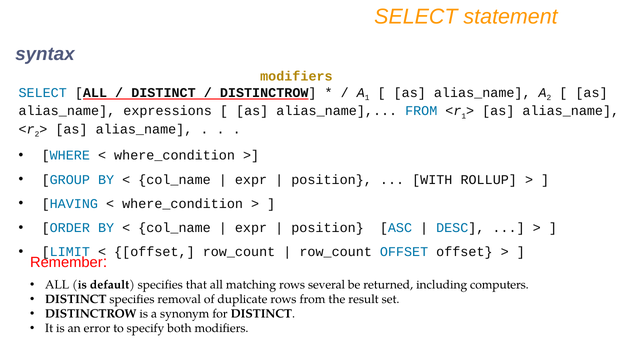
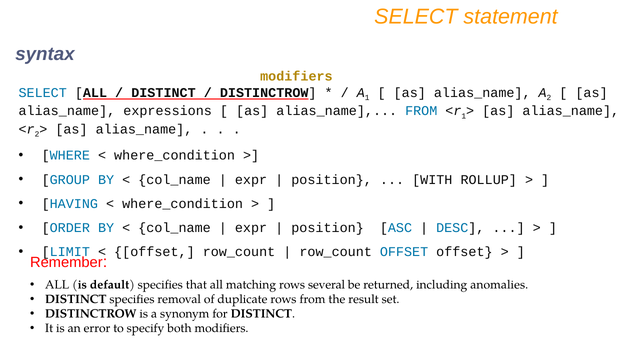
computers: computers -> anomalies (499, 285)
